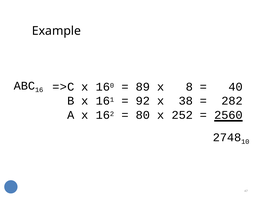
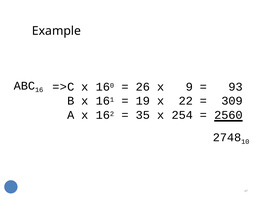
89: 89 -> 26 (143, 87)
8: 8 -> 9 (189, 87)
40: 40 -> 93 (236, 87)
92: 92 -> 19 (143, 101)
38: 38 -> 22 (186, 101)
282: 282 -> 309 (232, 101)
80: 80 -> 35 (143, 115)
252: 252 -> 254 (182, 115)
